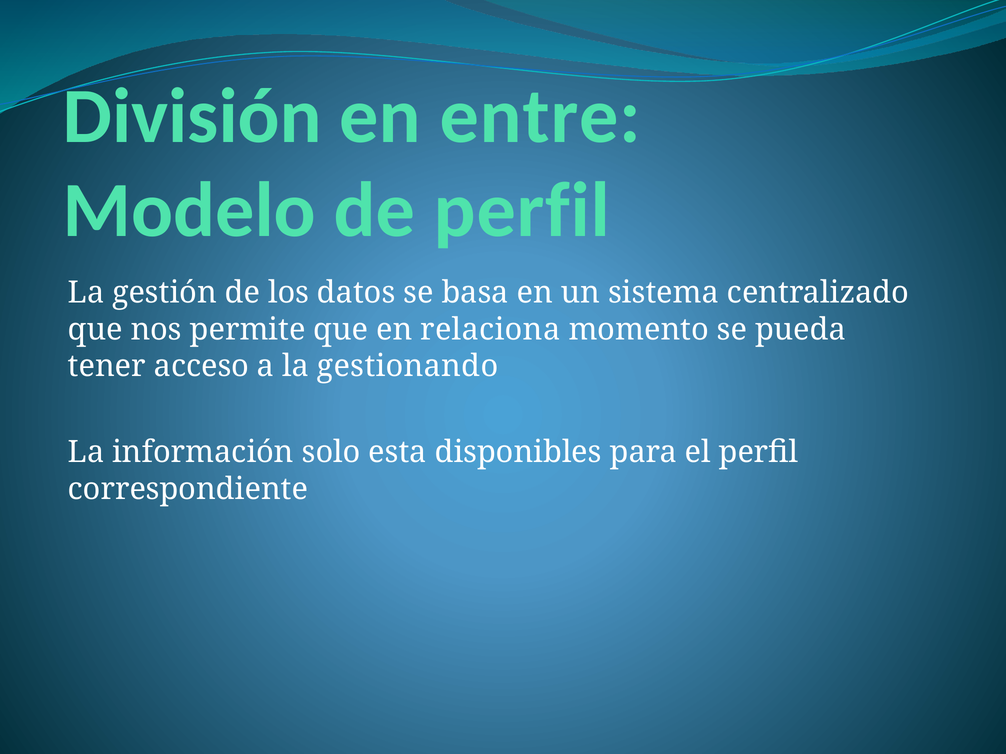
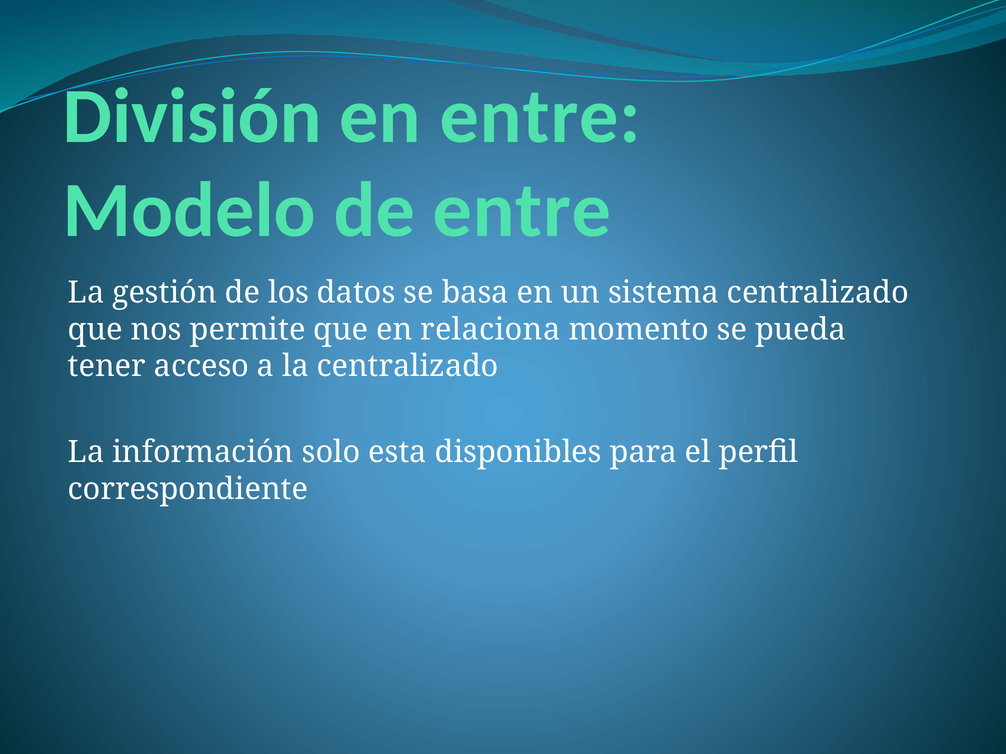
de perfil: perfil -> entre (522, 211)
la gestionando: gestionando -> centralizado (408, 367)
